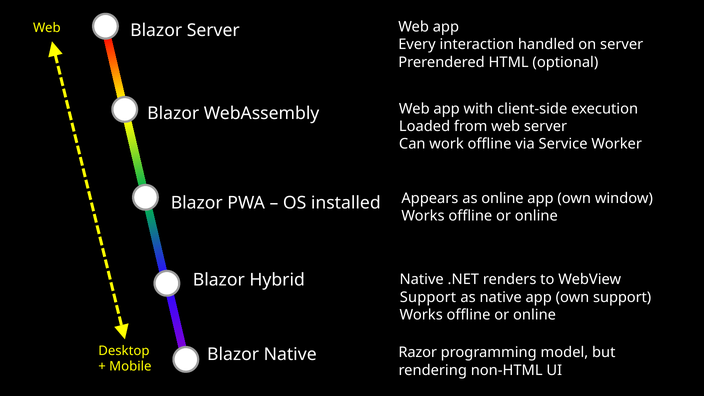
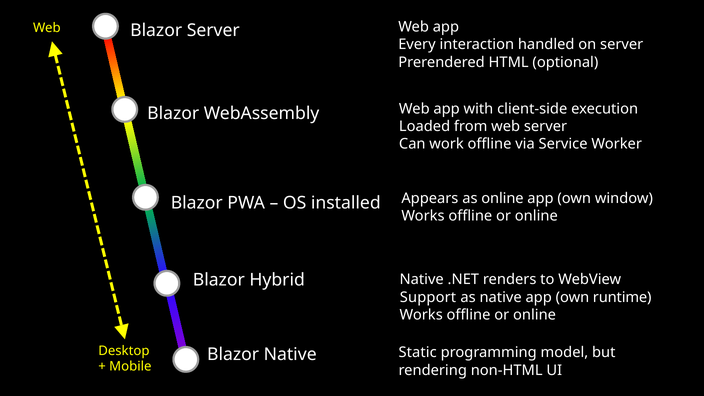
own support: support -> runtime (622, 297)
Razor: Razor -> Static (418, 353)
